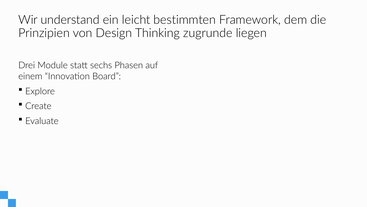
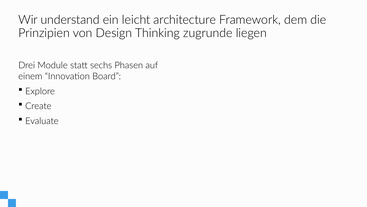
bestimmten: bestimmten -> architecture (185, 20)
